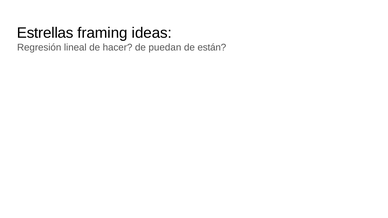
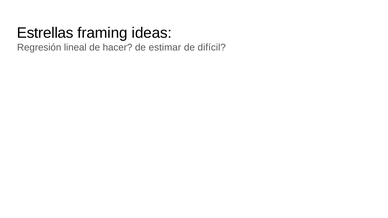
puedan: puedan -> estimar (165, 47)
están: están -> difícil (212, 47)
